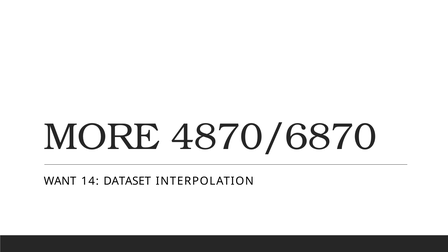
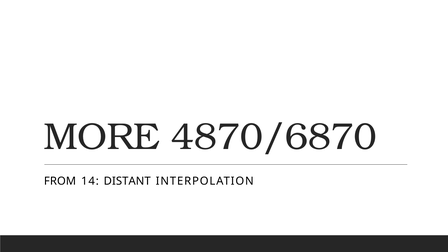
WANT: WANT -> FROM (60, 181)
DATASET: DATASET -> DISTANT (127, 181)
